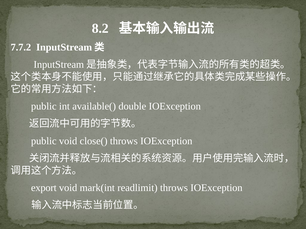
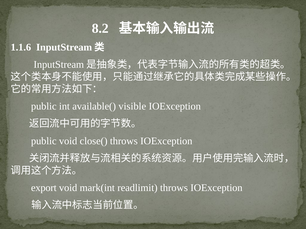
7.7.2: 7.7.2 -> 1.1.6 (21, 47)
double: double -> visible (132, 107)
